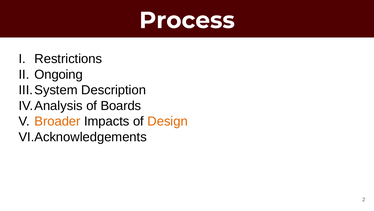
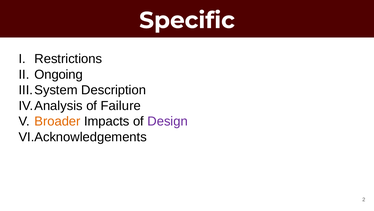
Process: Process -> Specific (187, 20)
Boards: Boards -> Failure (121, 105)
Design colour: orange -> purple (168, 121)
